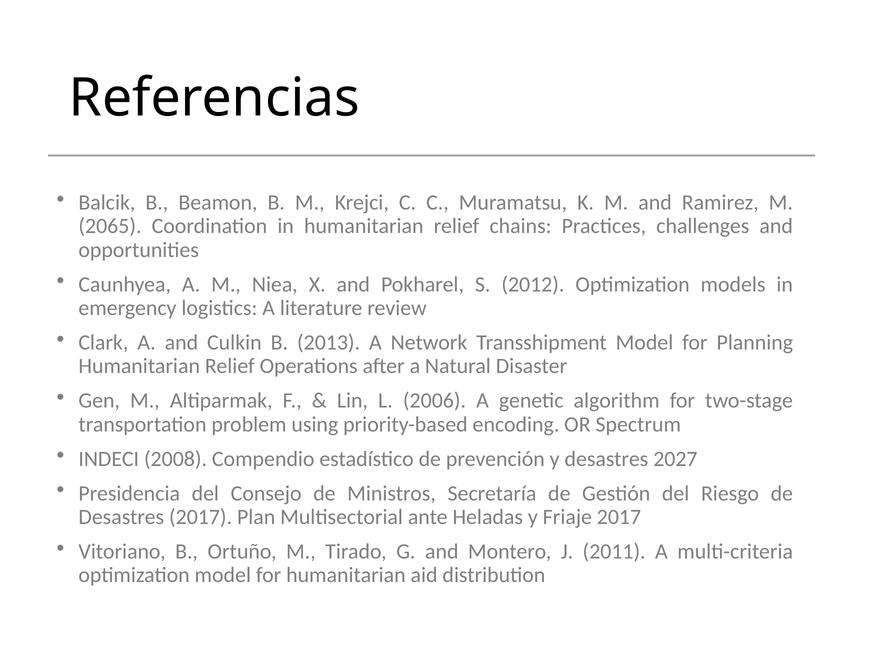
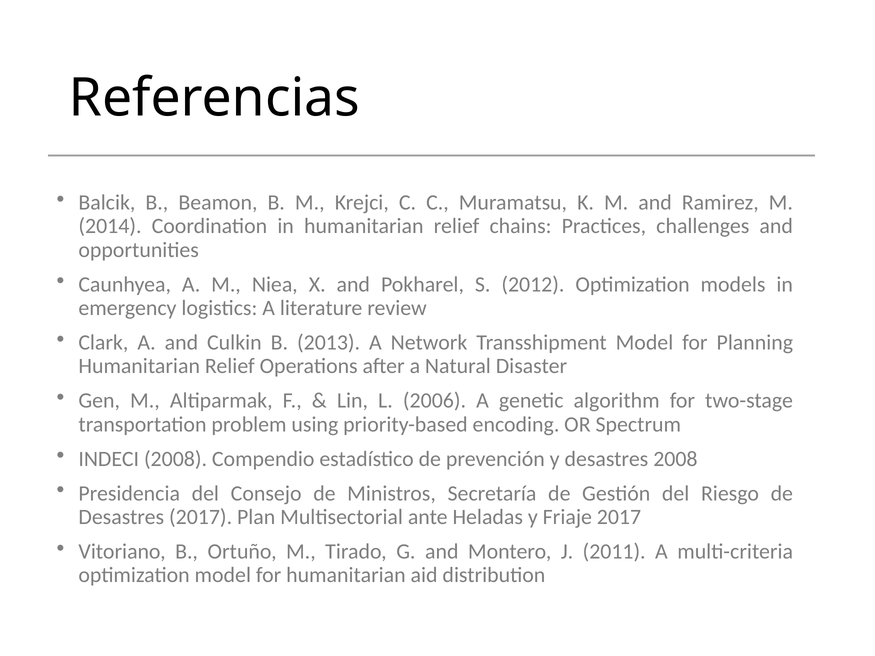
2065: 2065 -> 2014 (110, 226)
desastres 2027: 2027 -> 2008 (675, 459)
